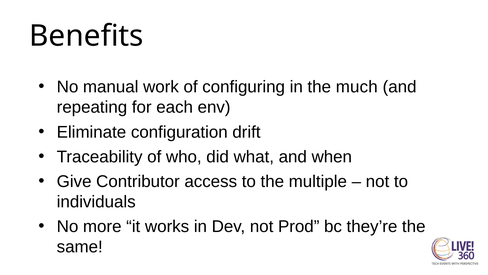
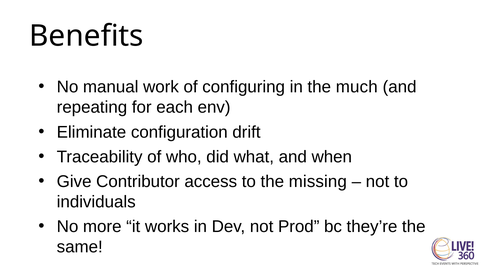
multiple: multiple -> missing (318, 181)
